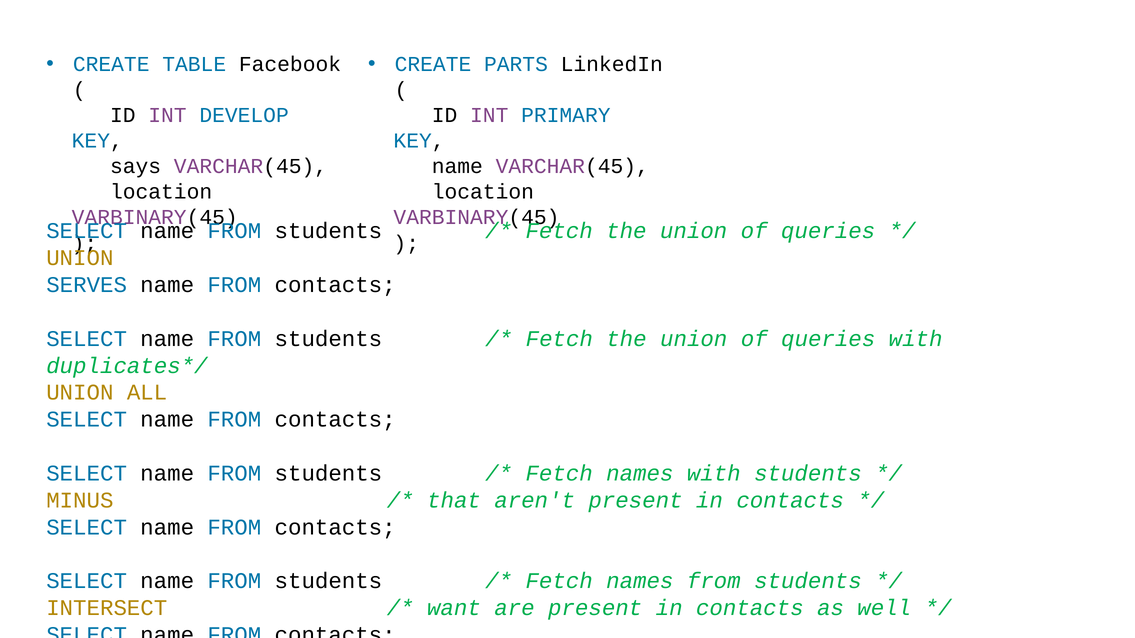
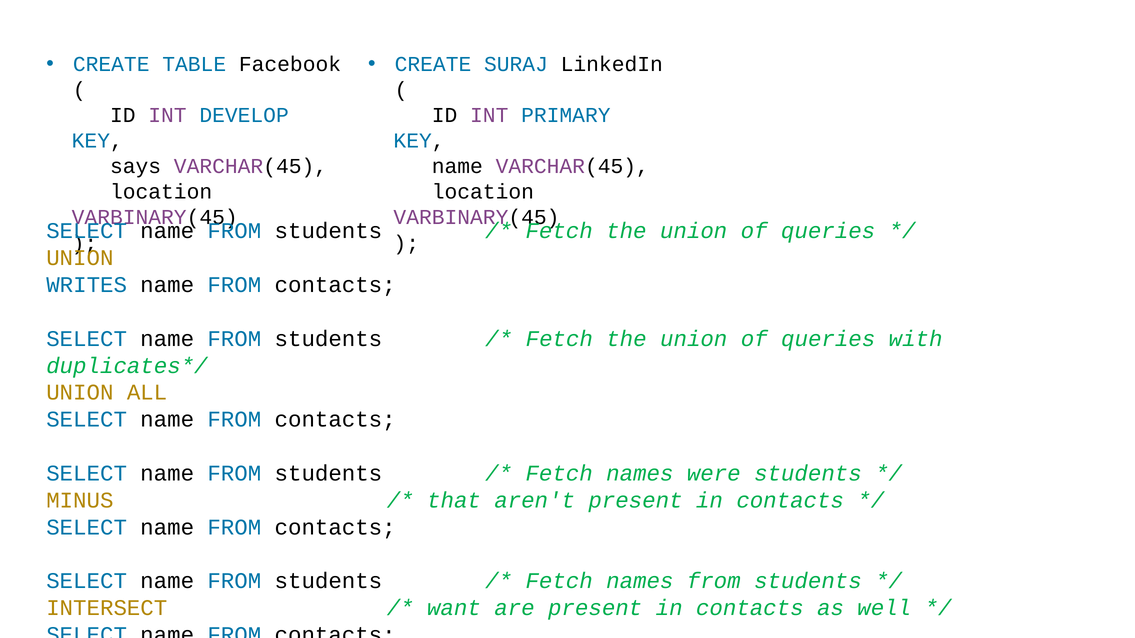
PARTS: PARTS -> SURAJ (516, 64)
SERVES: SERVES -> WRITES (87, 285)
names with: with -> were (714, 474)
